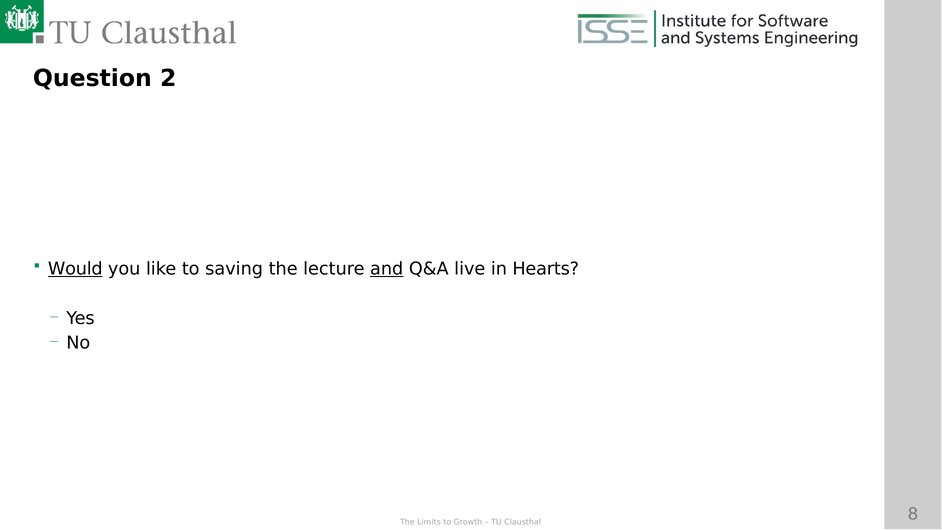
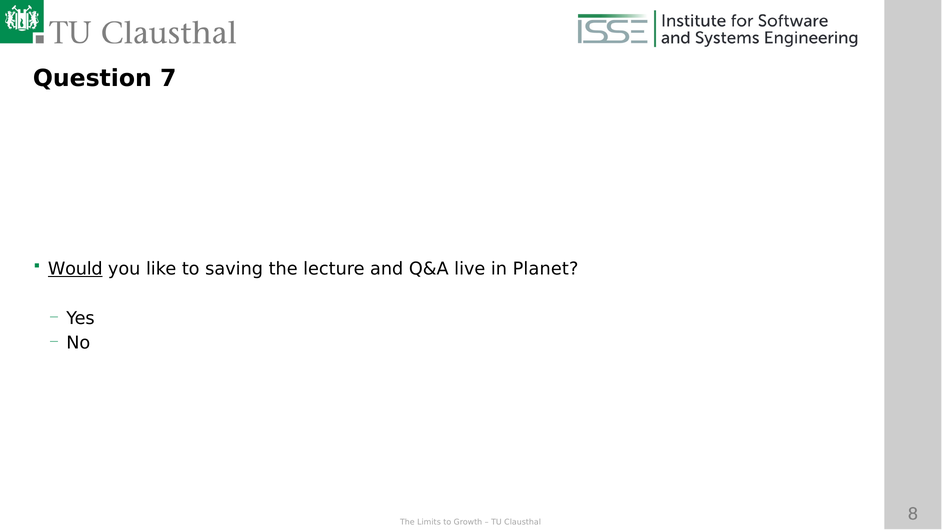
2: 2 -> 7 (168, 78)
and underline: present -> none (387, 269)
Hearts: Hearts -> Planet (546, 269)
